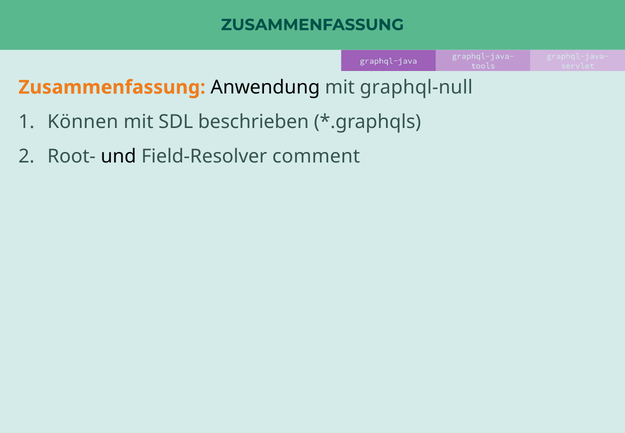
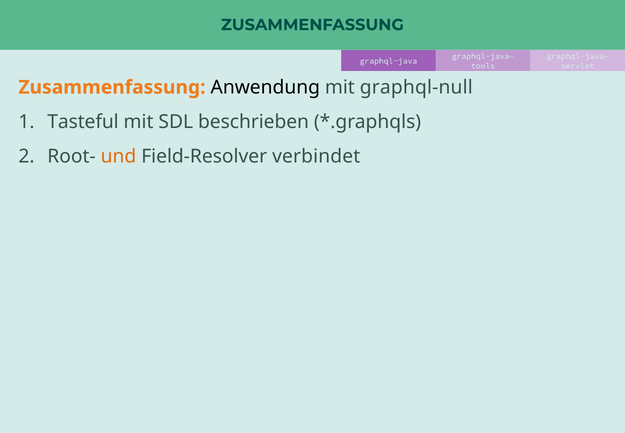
Können: Können -> Tasteful (83, 122)
und colour: black -> orange (118, 156)
comment: comment -> verbindet (316, 156)
